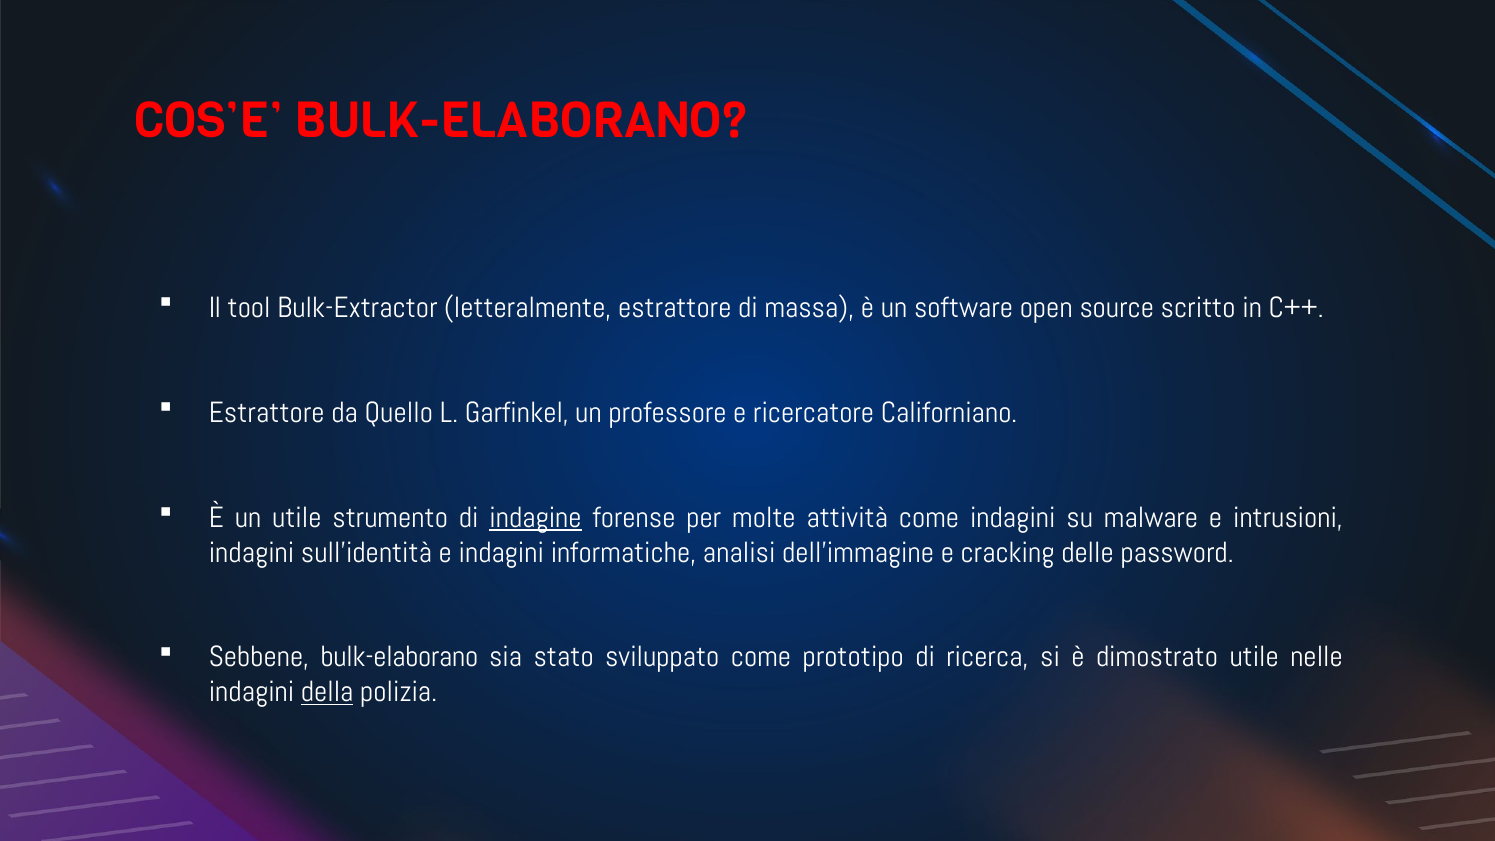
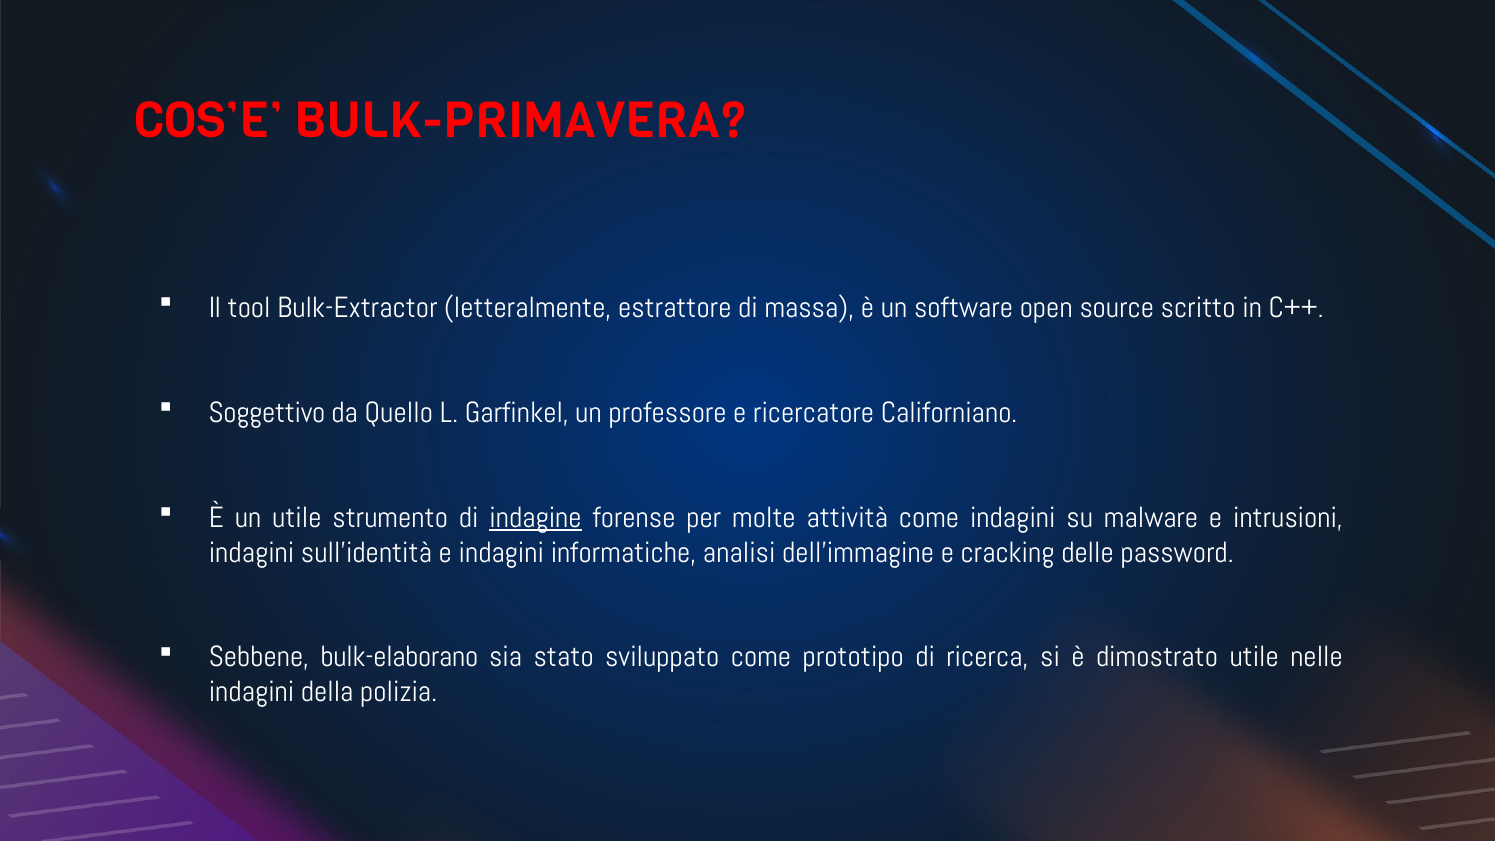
COS’E BULK-ELABORANO: BULK-ELABORANO -> BULK-PRIMAVERA (521, 121)
Estrattore: Estrattore -> Soggettivo (267, 413)
della underline: present -> none (327, 692)
